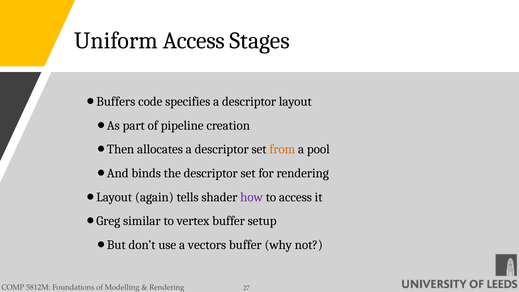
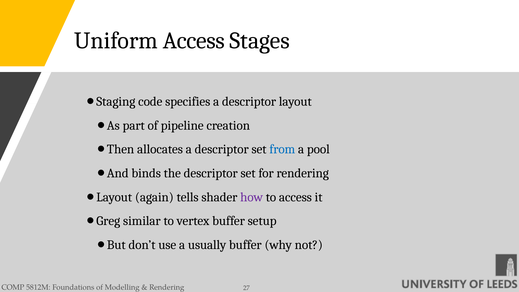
Buffers: Buffers -> Staging (116, 102)
from colour: orange -> blue (282, 149)
vectors: vectors -> usually (207, 245)
